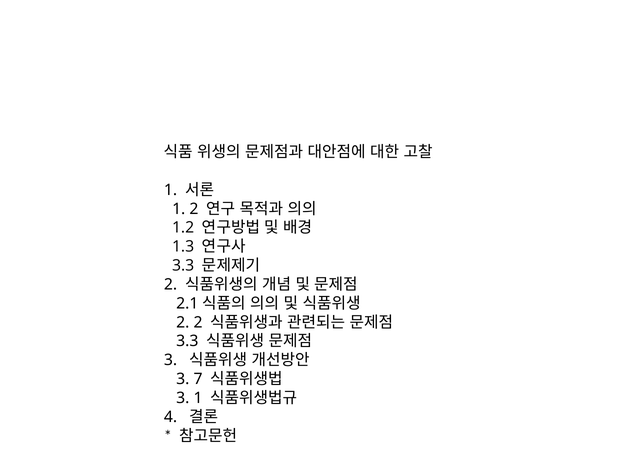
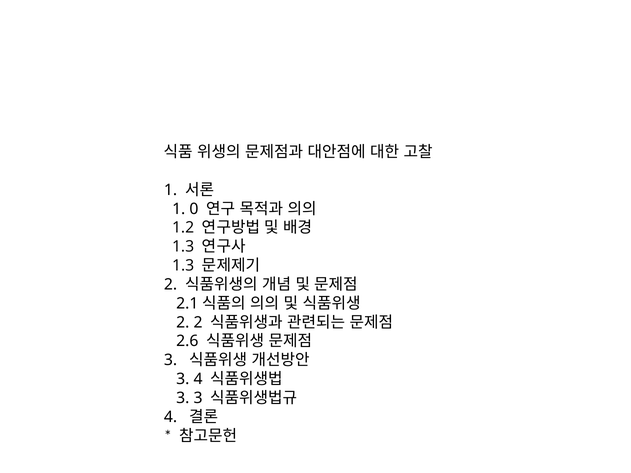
1 2: 2 -> 0 (194, 209)
3.3: 3.3 -> 1.3 (183, 266)
3.3: 3.3 -> 2.6 (187, 341)
3 7: 7 -> 4 (198, 379)
3 1: 1 -> 3 (198, 398)
